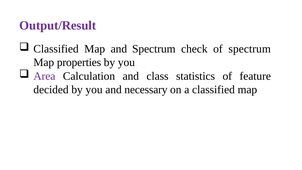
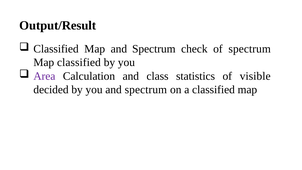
Output/Result colour: purple -> black (58, 25)
Map properties: properties -> classified (79, 62)
feature: feature -> visible (255, 76)
you and necessary: necessary -> spectrum (146, 90)
